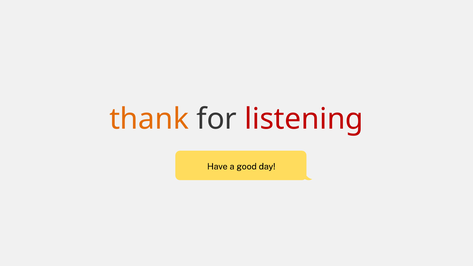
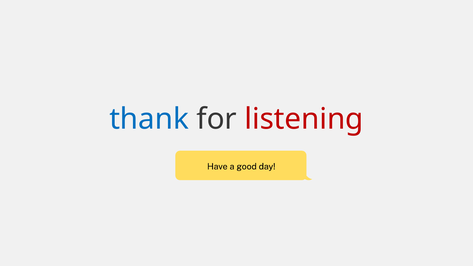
thank colour: orange -> blue (149, 119)
